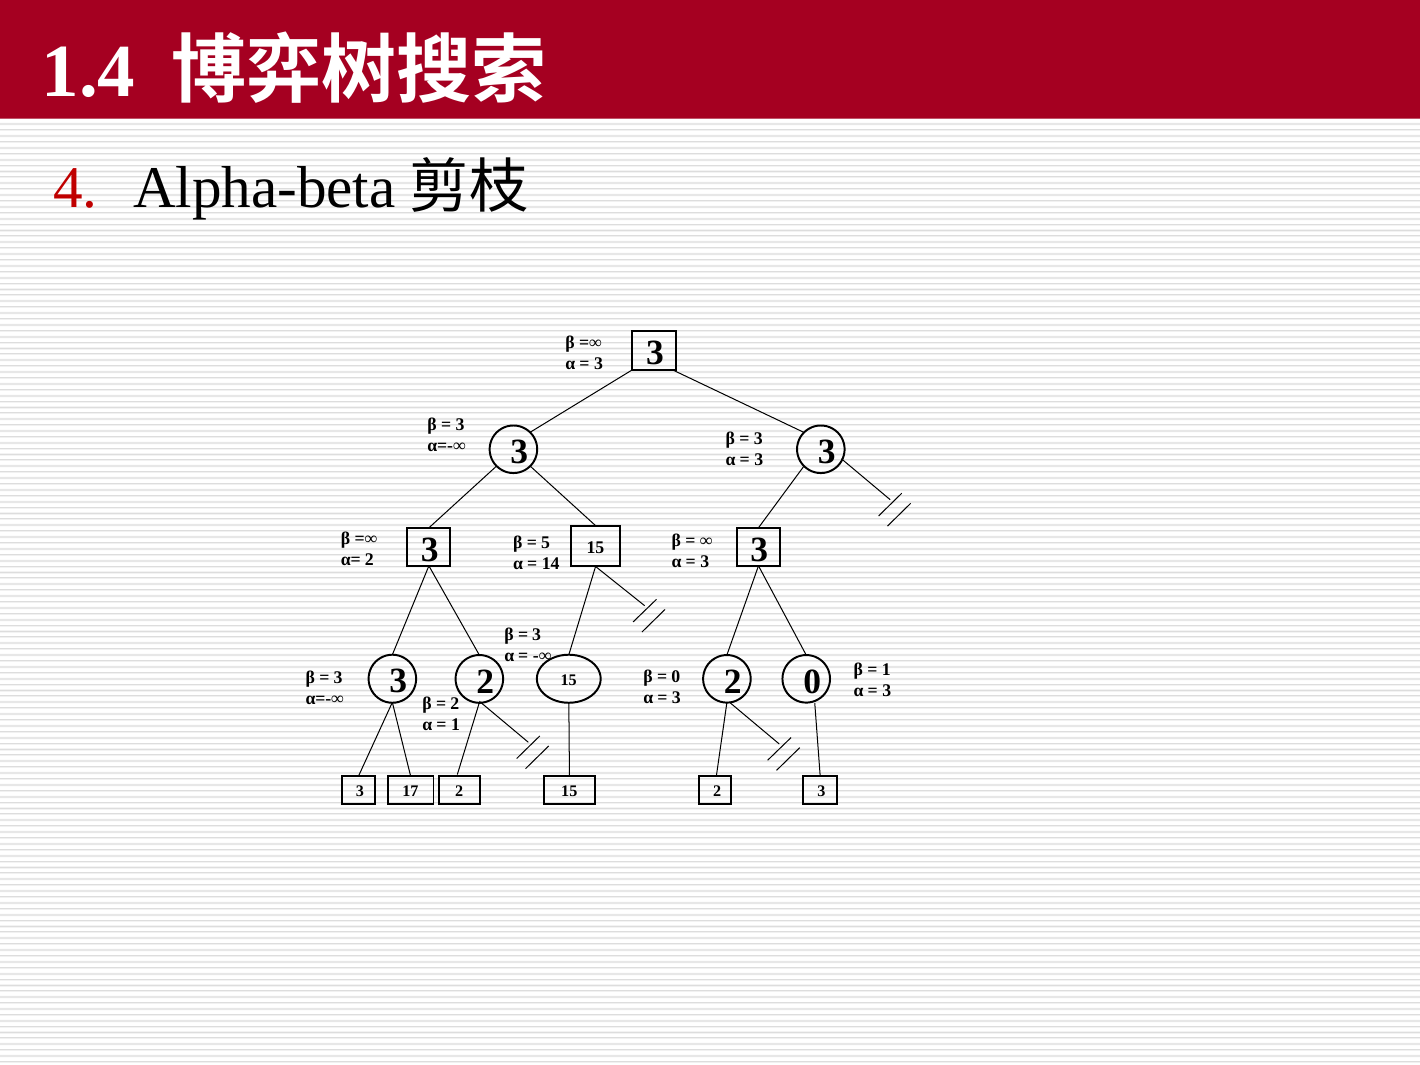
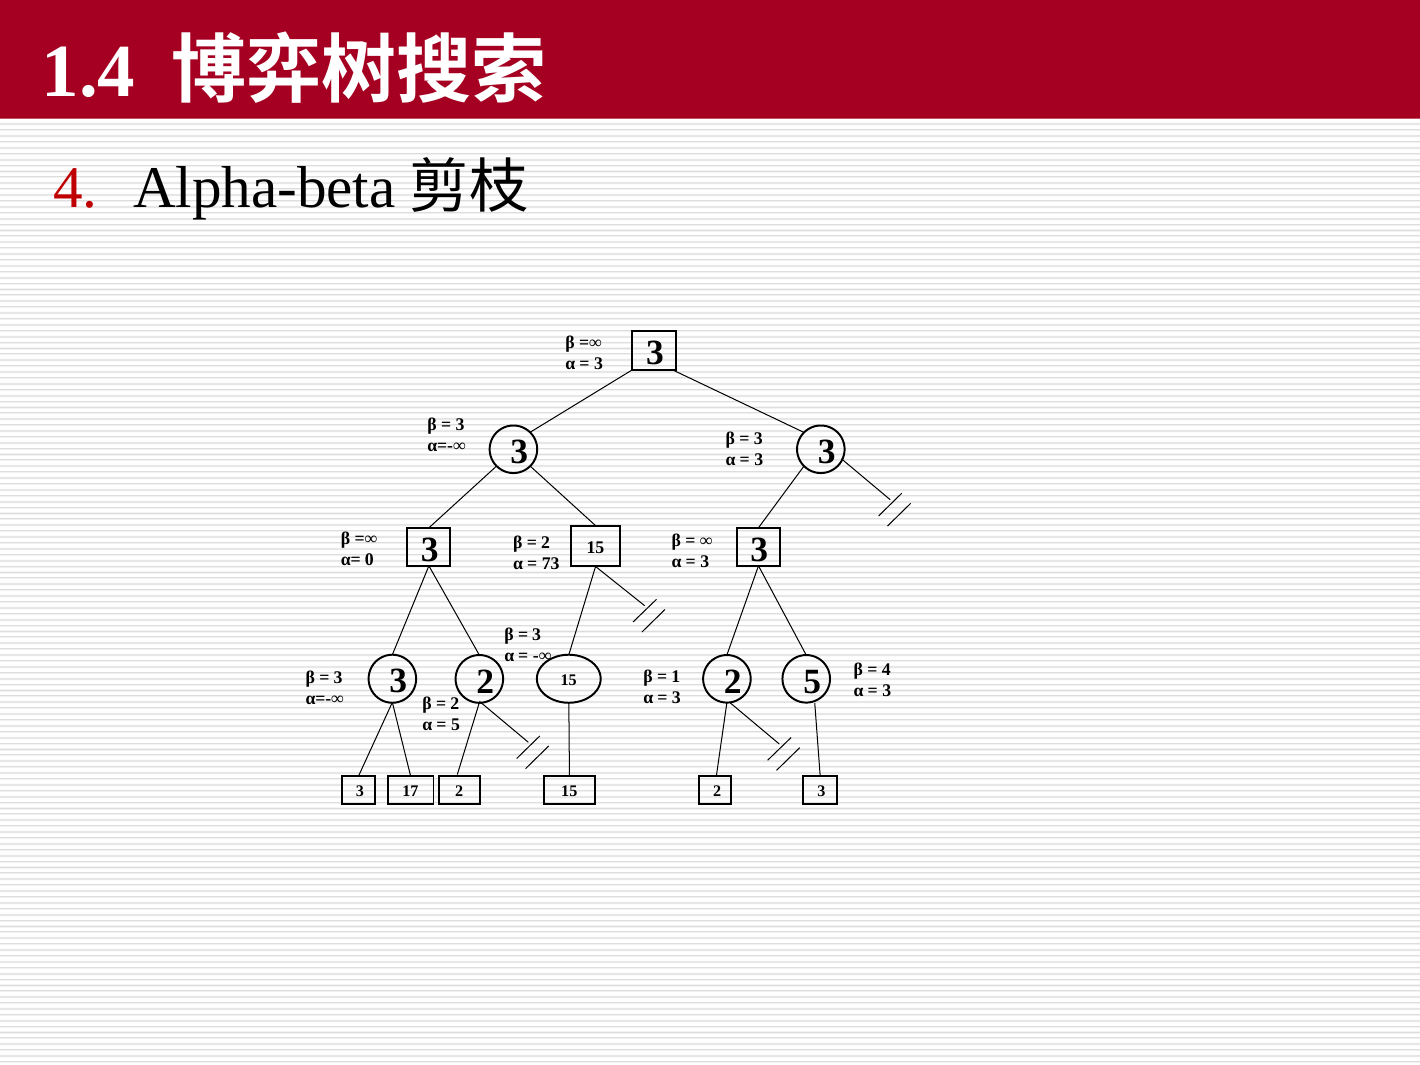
5: 5 -> 2 (546, 542)
α= 2: 2 -> 0 (369, 560)
14: 14 -> 73 (551, 564)
1: 1 -> 4 (886, 670)
0: 0 -> 1 (676, 677)
3 0: 0 -> 5 (812, 681)
1: 1 -> 5 (456, 725)
